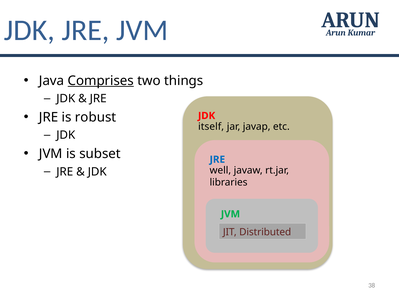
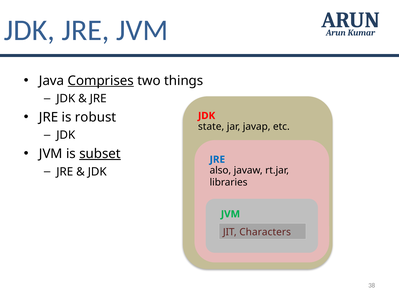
itself: itself -> state (211, 127)
subset underline: none -> present (100, 154)
well: well -> also (220, 170)
Distributed: Distributed -> Characters (265, 232)
